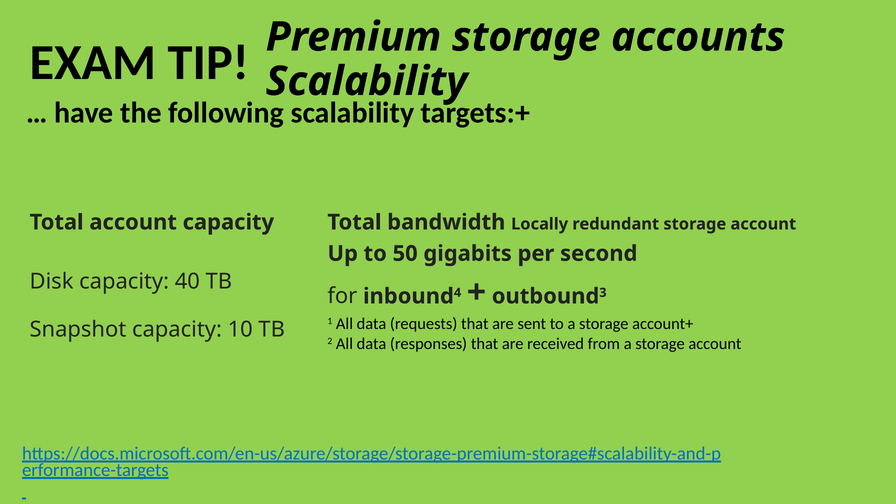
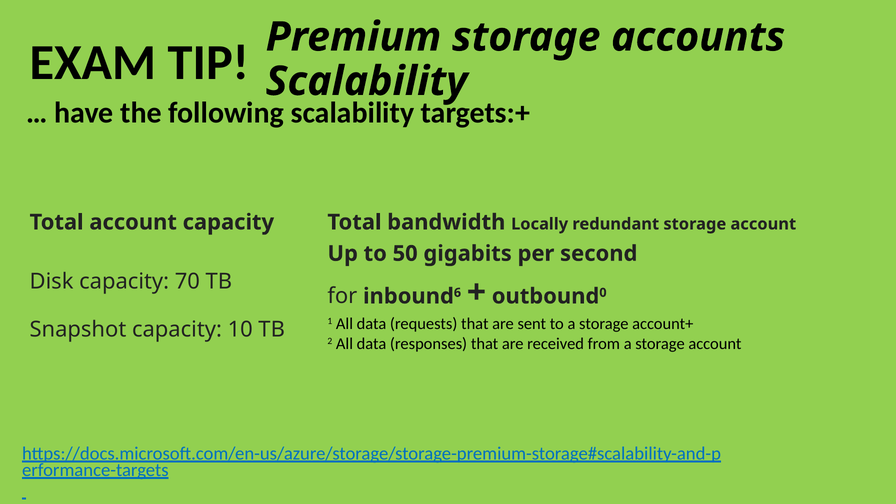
40: 40 -> 70 (187, 282)
4: 4 -> 6 (457, 293)
3: 3 -> 0 (603, 293)
